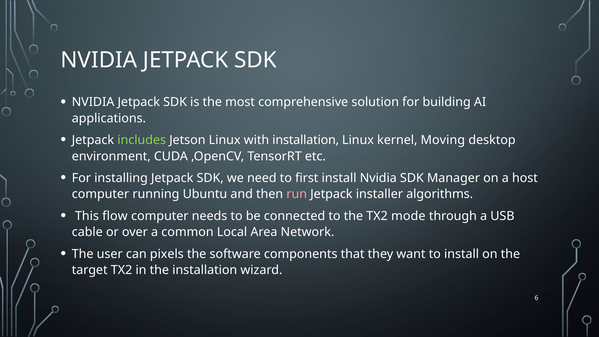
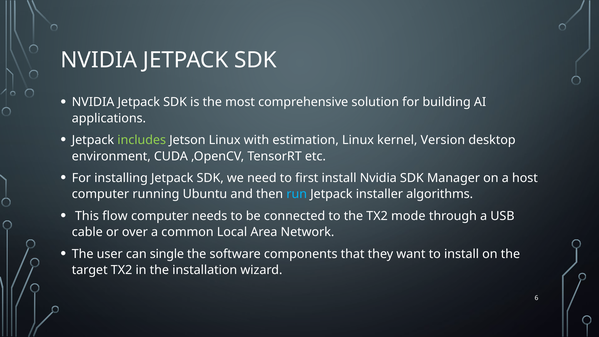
with installation: installation -> estimation (306, 140)
Moving: Moving -> Version (443, 140)
run colour: pink -> light blue (297, 194)
pixels: pixels -> single (167, 254)
